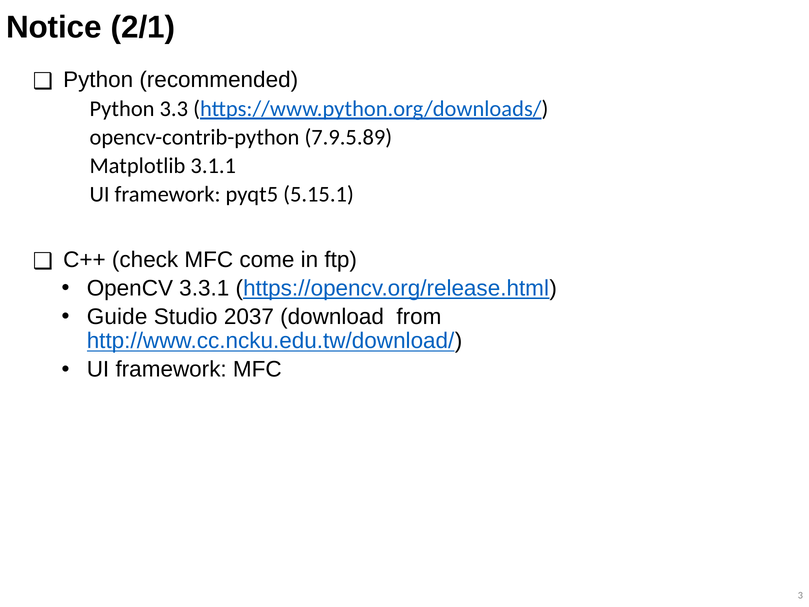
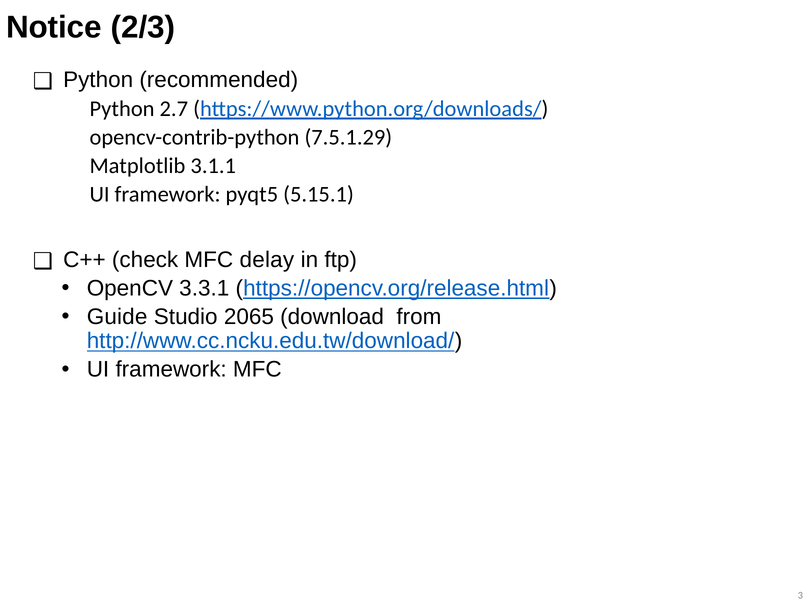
2/1: 2/1 -> 2/3 (143, 27)
3.3: 3.3 -> 2.7 (174, 109)
7.9.5.89: 7.9.5.89 -> 7.5.1.29 (348, 137)
come: come -> delay (267, 260)
2037: 2037 -> 2065 (249, 317)
